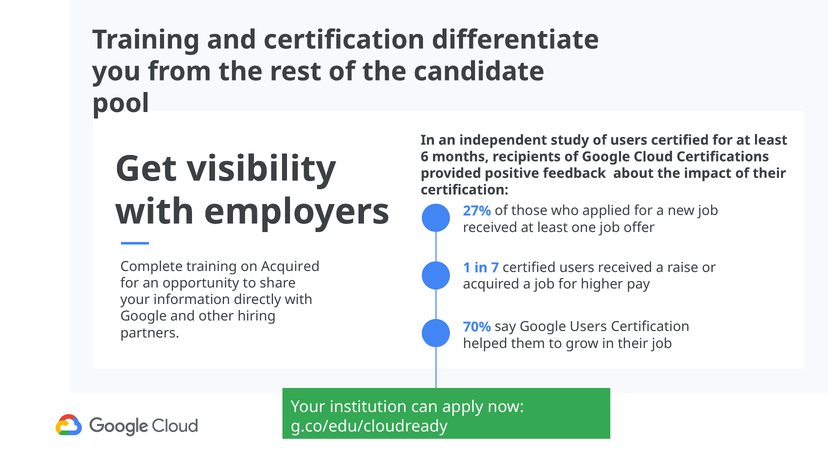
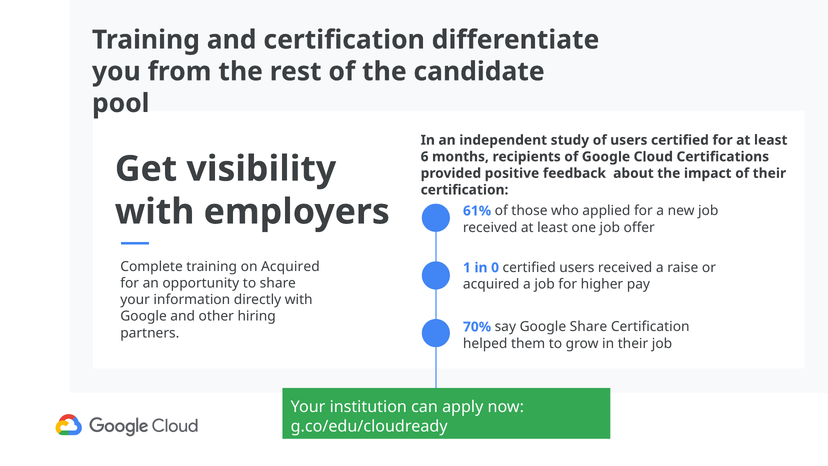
27%: 27% -> 61% (477, 211)
7: 7 -> 0 (495, 268)
Google Users: Users -> Share (588, 327)
